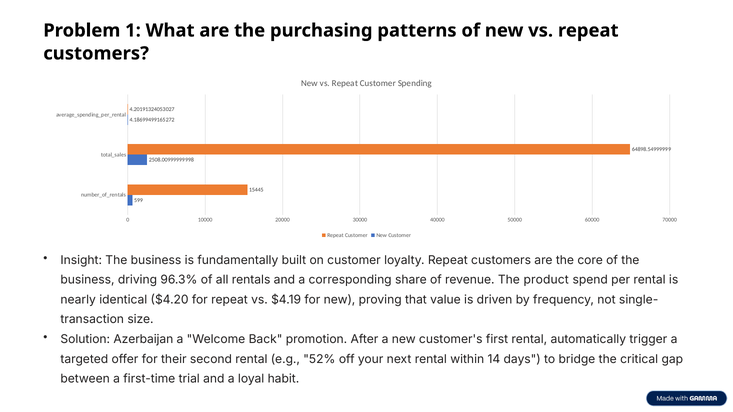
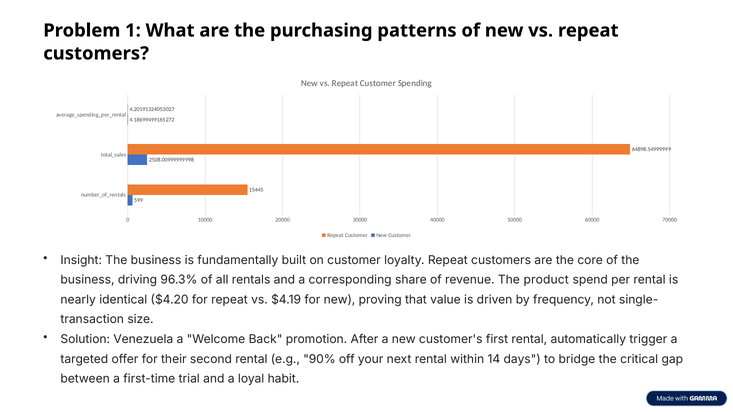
Azerbaijan: Azerbaijan -> Venezuela (143, 340)
52%: 52% -> 90% (319, 359)
